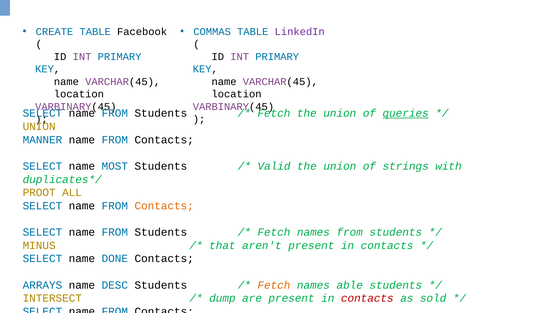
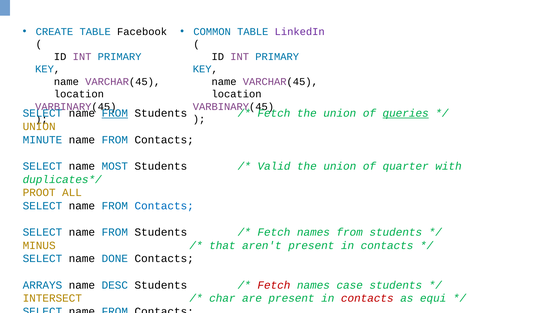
COMMAS: COMMAS -> COMMON (212, 32)
FROM underline: none -> present (115, 113)
MANNER: MANNER -> MINUTE (42, 140)
strings: strings -> quarter (406, 166)
Contacts colour: orange -> blue (164, 206)
Fetch colour: orange -> red (274, 285)
able: able -> case (350, 285)
dump: dump -> char (222, 298)
sold: sold -> equi (433, 298)
